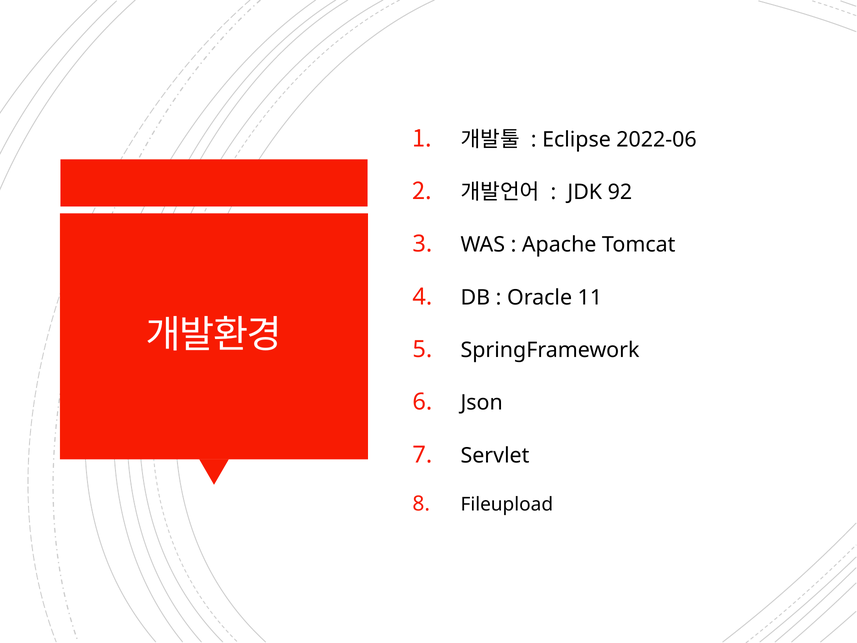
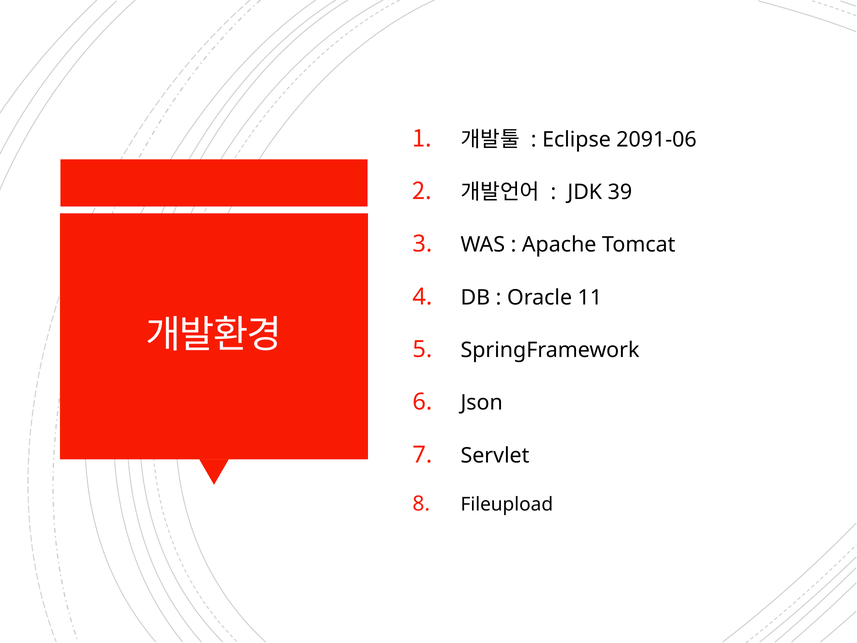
2022-06: 2022-06 -> 2091-06 (657, 139)
92: 92 -> 39 (620, 192)
